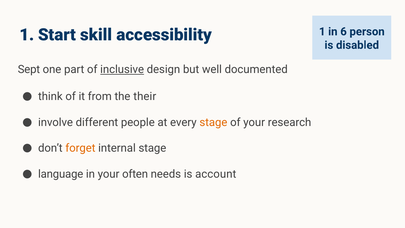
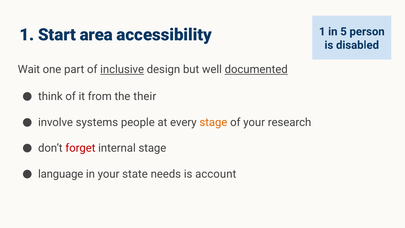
6: 6 -> 5 (344, 32)
skill: skill -> area (96, 35)
Sept: Sept -> Wait (29, 69)
documented underline: none -> present (256, 69)
different: different -> systems (97, 122)
forget colour: orange -> red (80, 148)
often: often -> state (135, 174)
